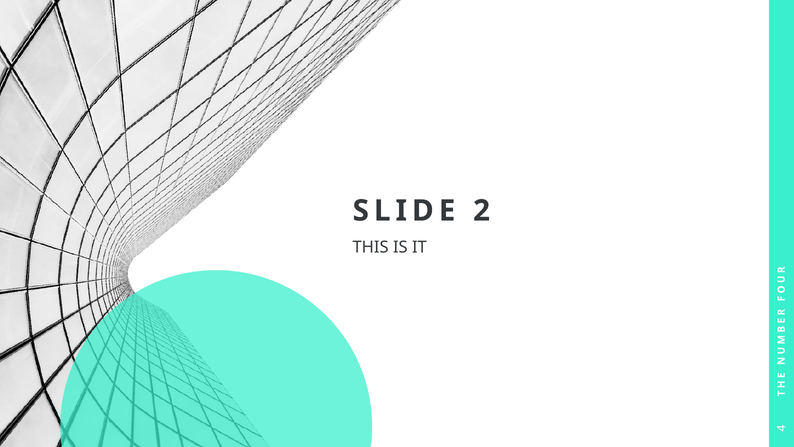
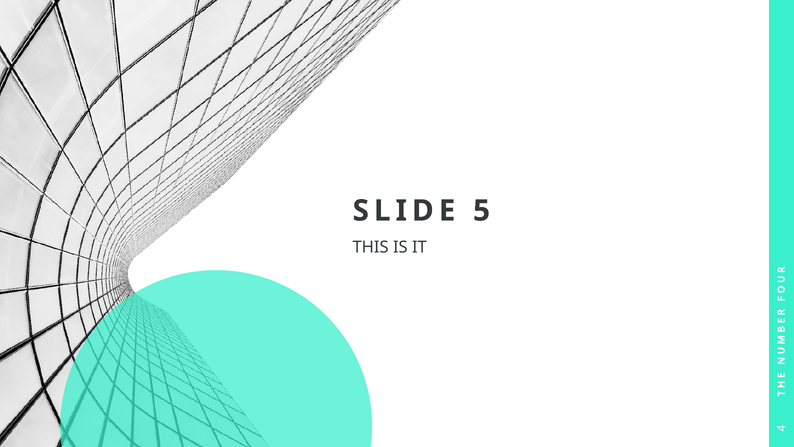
2: 2 -> 5 (482, 211)
